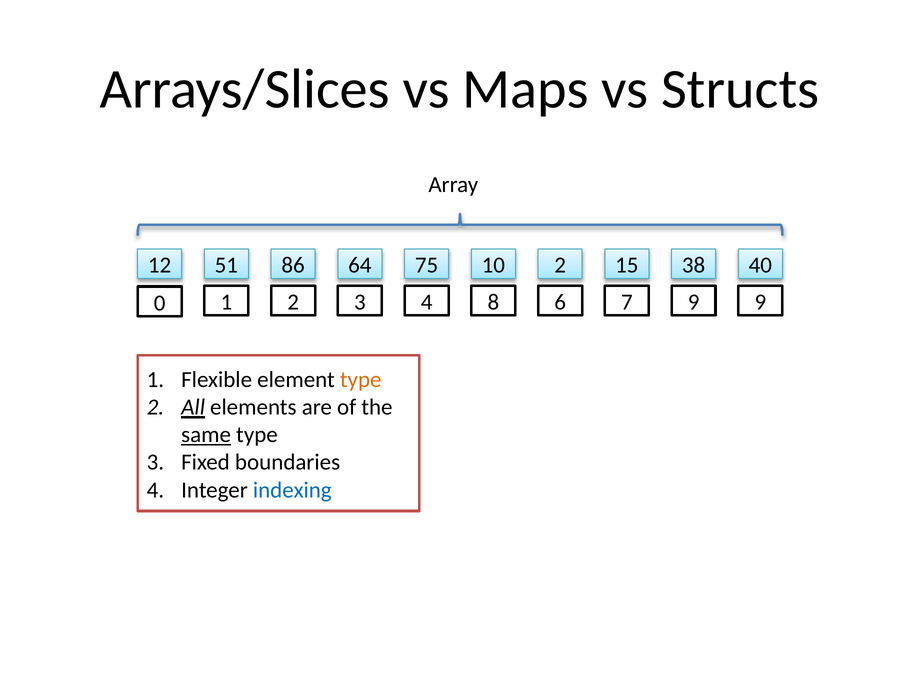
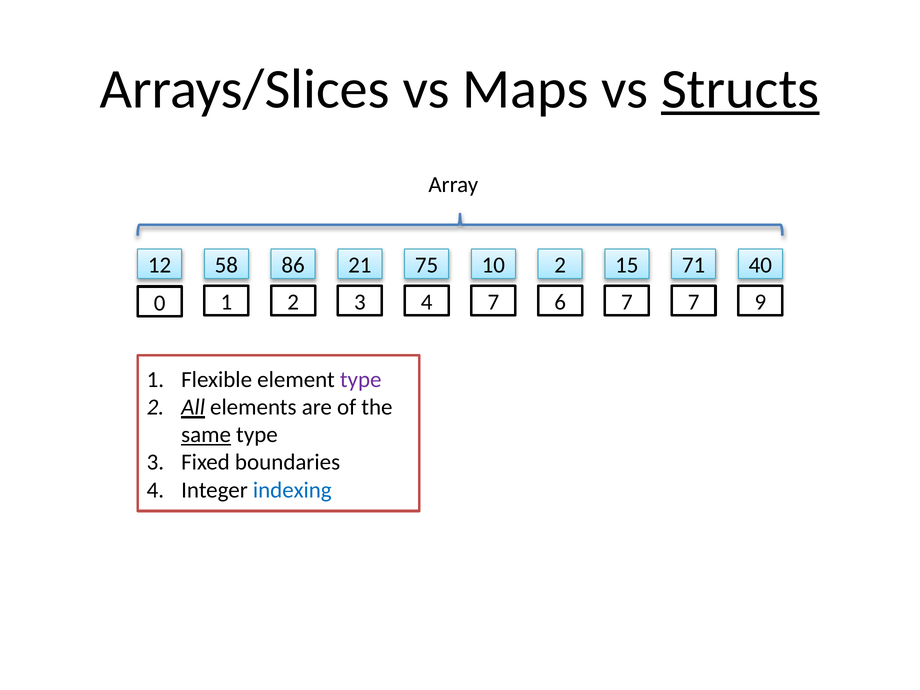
Structs underline: none -> present (740, 89)
51: 51 -> 58 (226, 265)
64: 64 -> 21 (360, 265)
38: 38 -> 71 (694, 265)
4 8: 8 -> 7 (493, 302)
7 9: 9 -> 7 (694, 302)
type colour: orange -> purple (361, 380)
